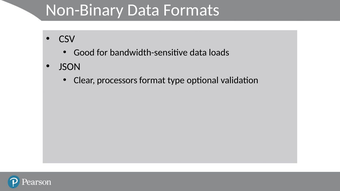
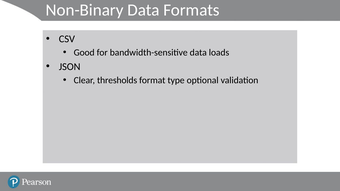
processors: processors -> thresholds (117, 80)
